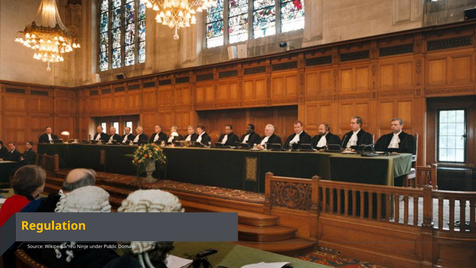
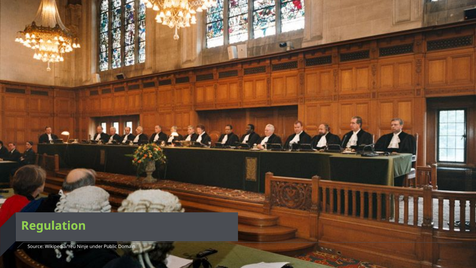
Regulation colour: yellow -> light green (53, 226)
